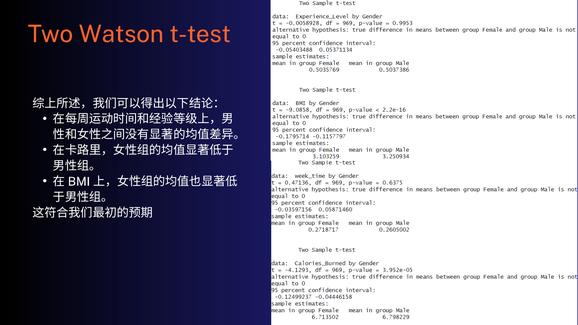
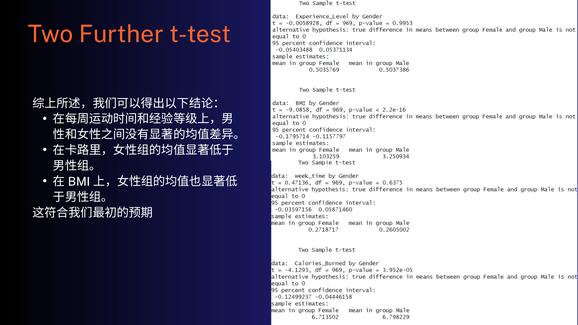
Watson: Watson -> Further (121, 34)
